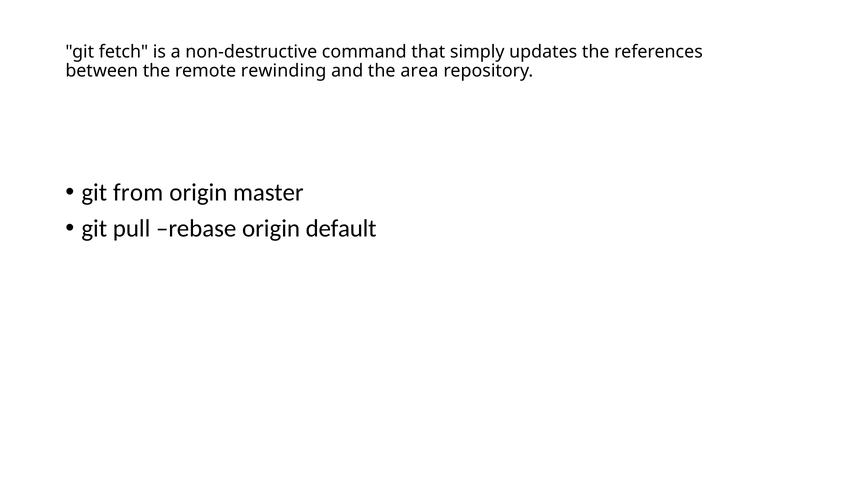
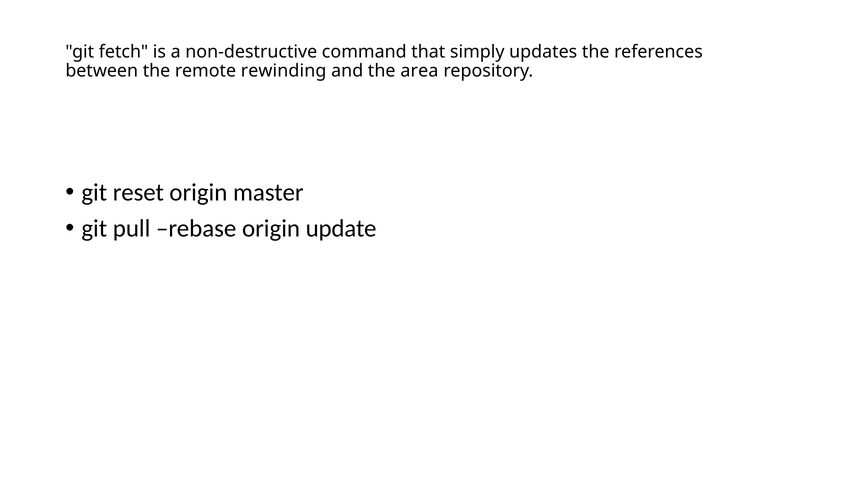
from: from -> reset (138, 192)
default: default -> update (341, 228)
